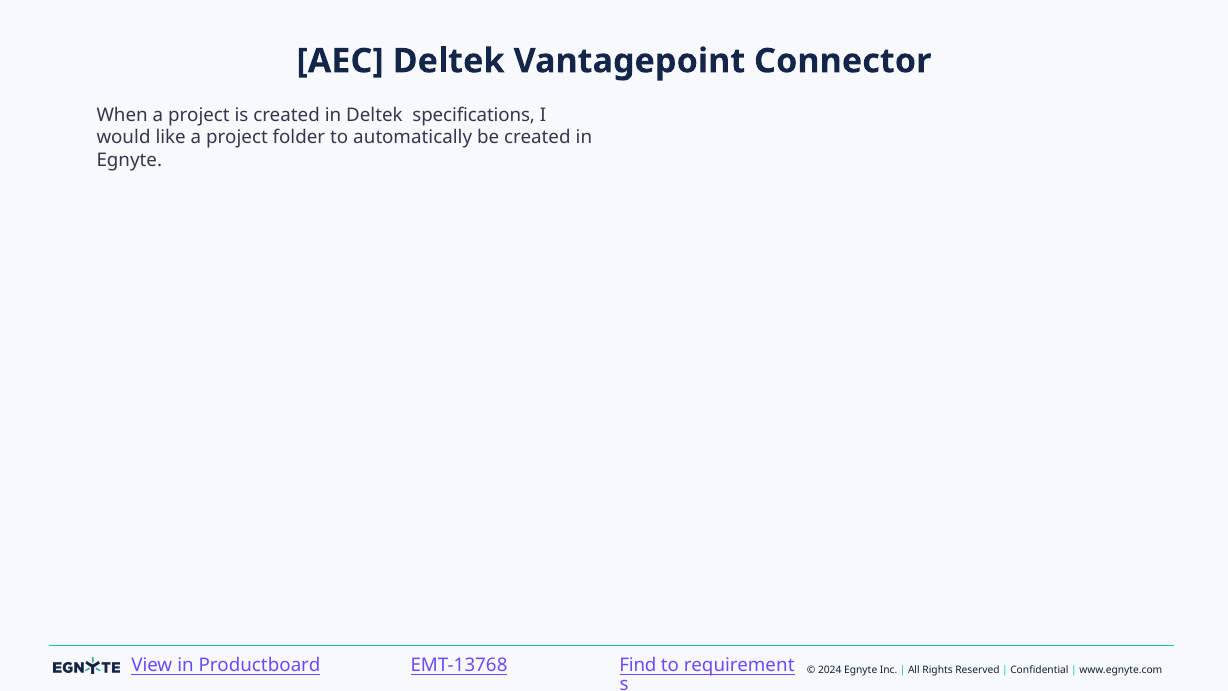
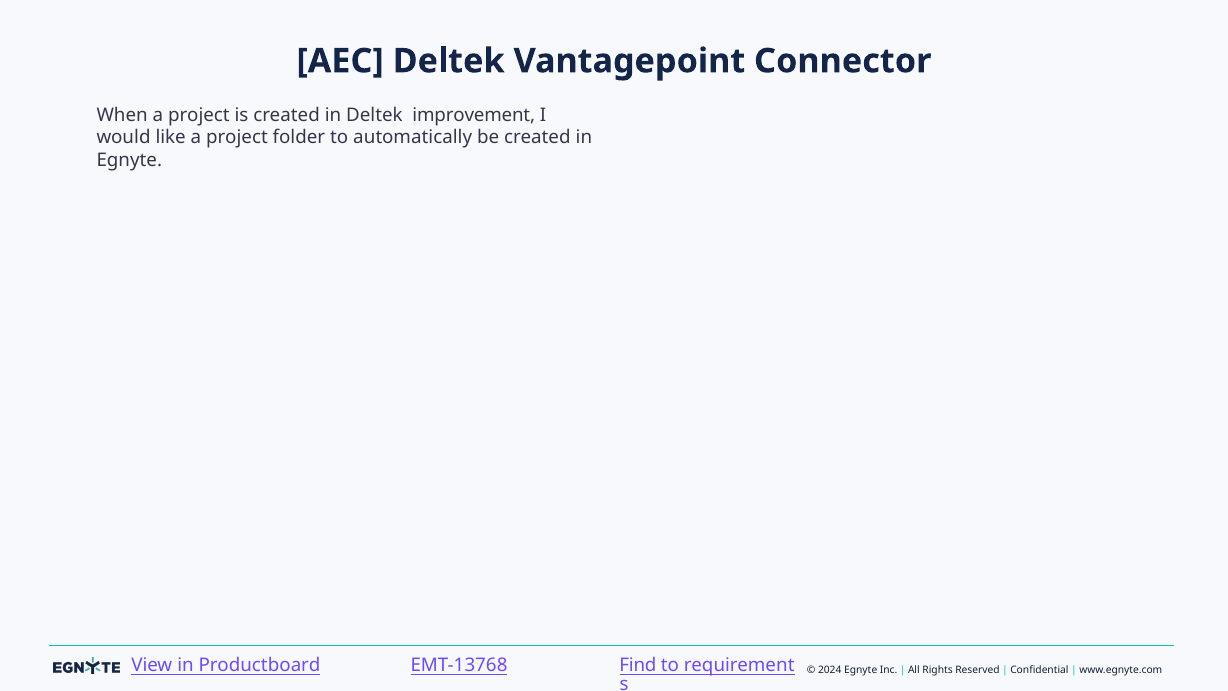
specifications: specifications -> improvement (474, 115)
